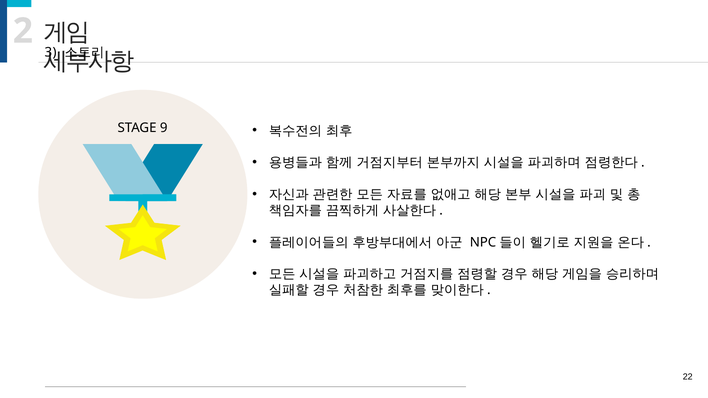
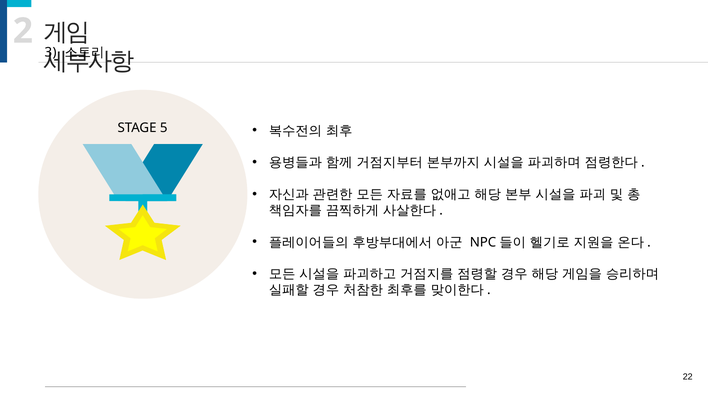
9: 9 -> 5 (164, 128)
